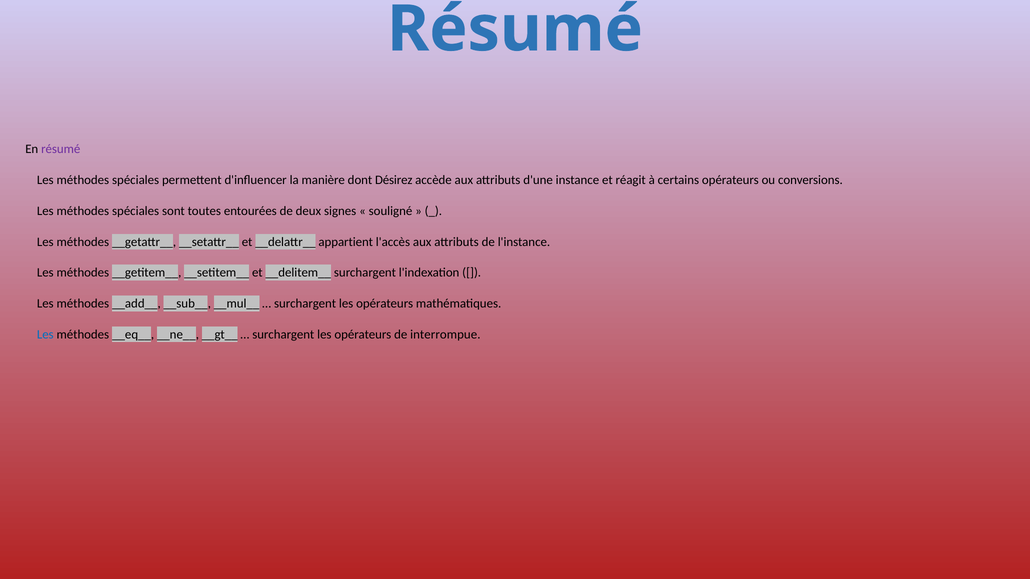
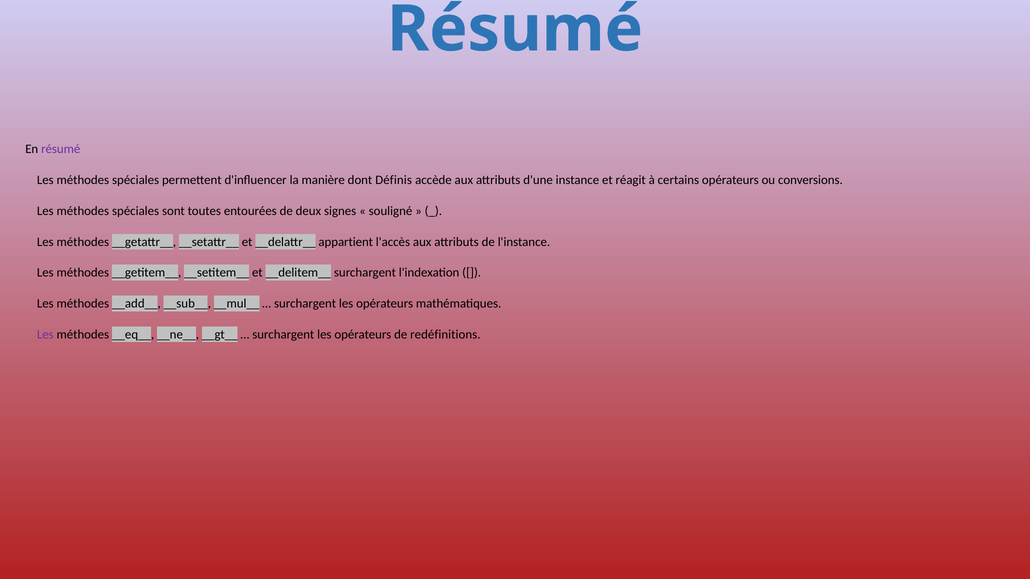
Désirez: Désirez -> Définis (394, 180)
Les colour: blue -> purple (45, 335)
interrompue: interrompue -> redéfinitions (445, 335)
